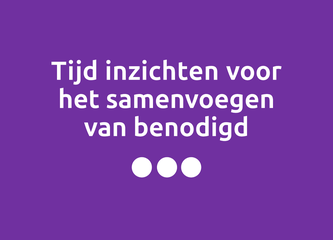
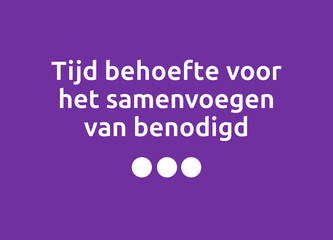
inzichten: inzichten -> behoefte (162, 71)
